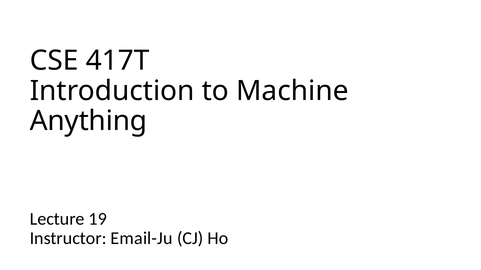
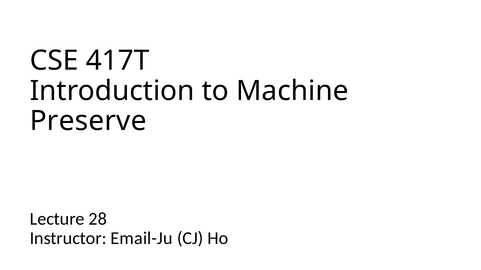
Anything: Anything -> Preserve (88, 121)
19: 19 -> 28 (98, 219)
